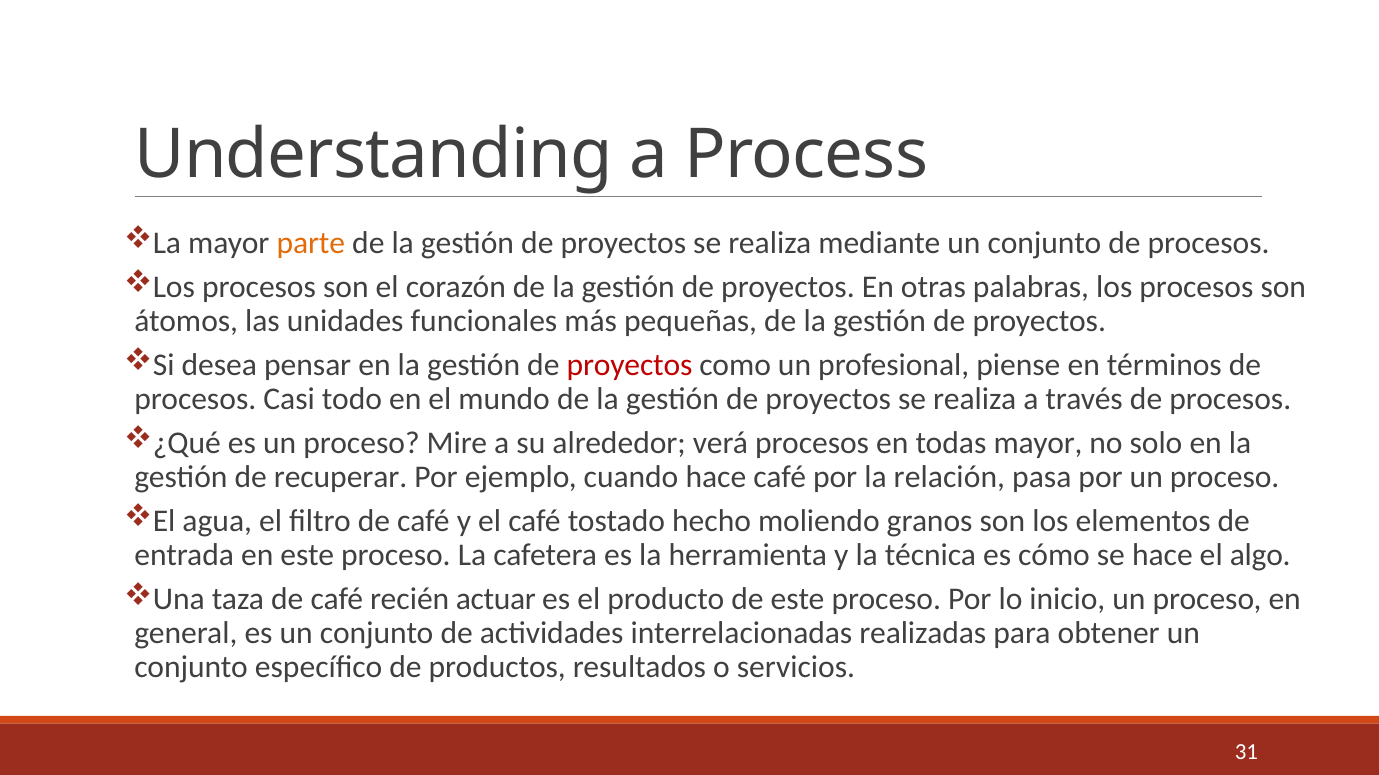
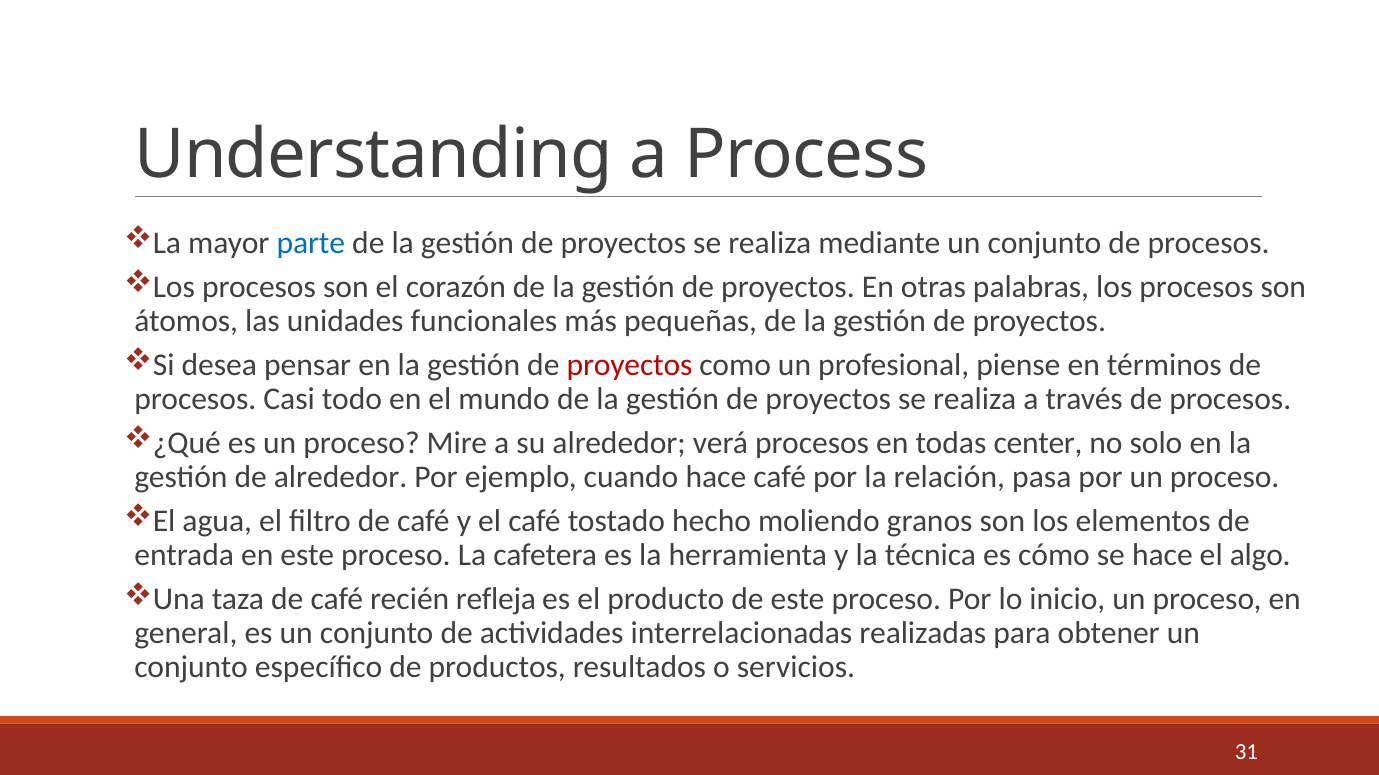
parte colour: orange -> blue (311, 243)
todas mayor: mayor -> center (1038, 443)
de recuperar: recuperar -> alrededor (341, 477)
actuar: actuar -> refleja (496, 600)
